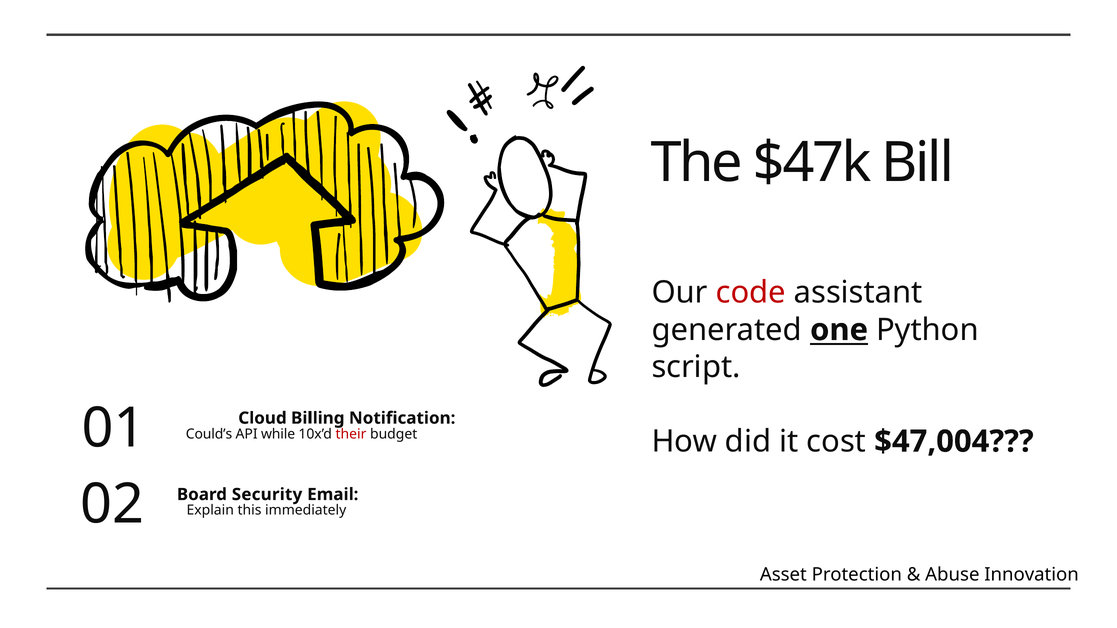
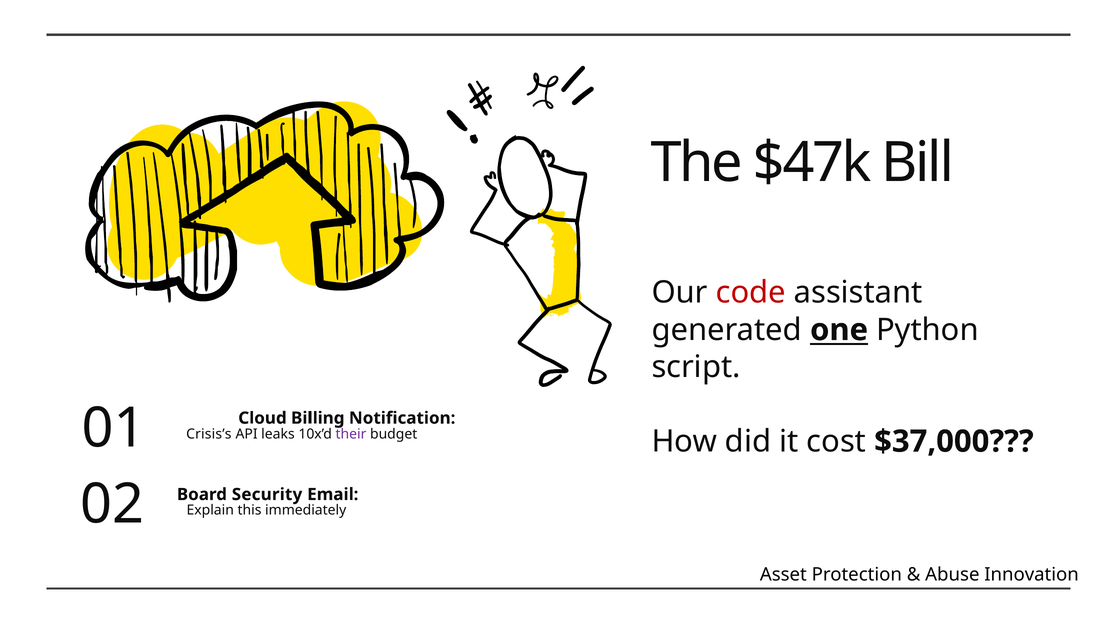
Could’s: Could’s -> Crisis’s (209, 434)
while: while -> leaks (278, 434)
their colour: red -> purple (351, 434)
$47,004: $47,004 -> $37,000 (954, 442)
